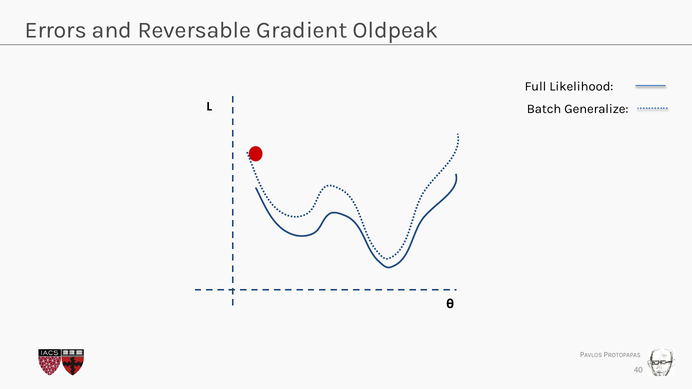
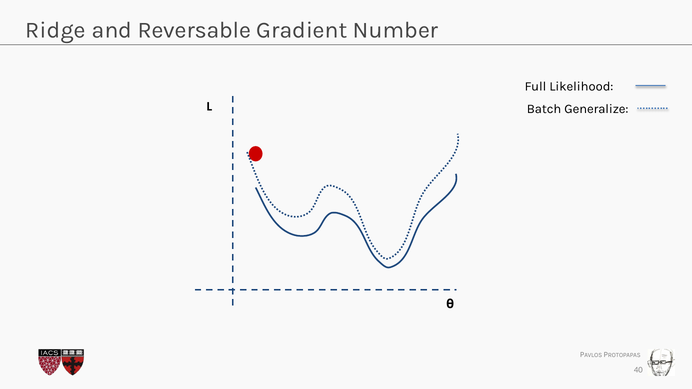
Errors: Errors -> Ridge (56, 30)
Oldpeak: Oldpeak -> Number (396, 30)
